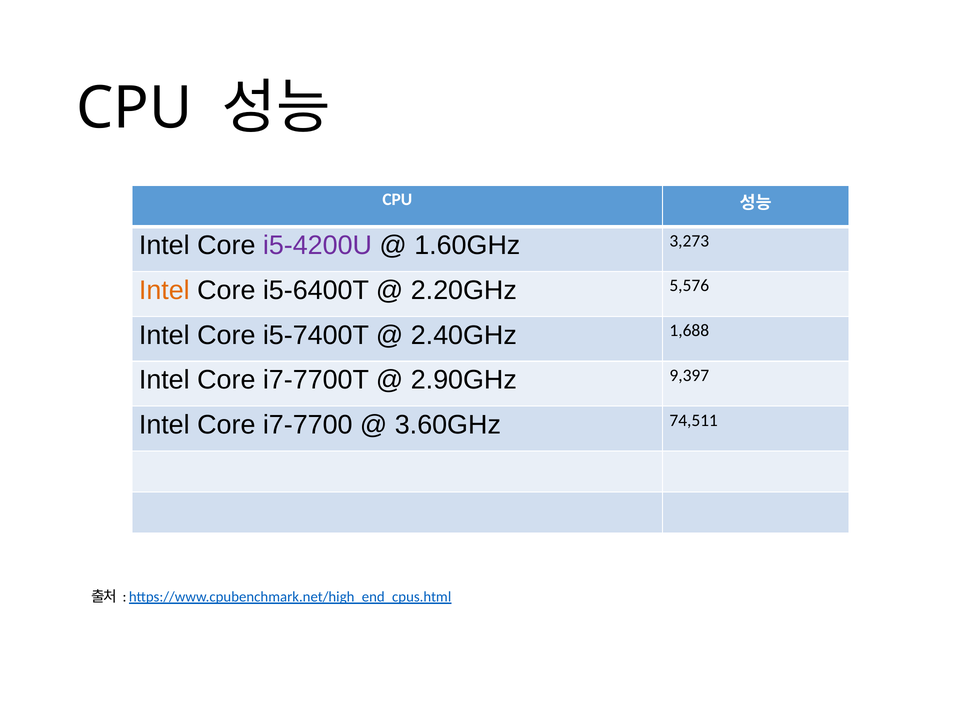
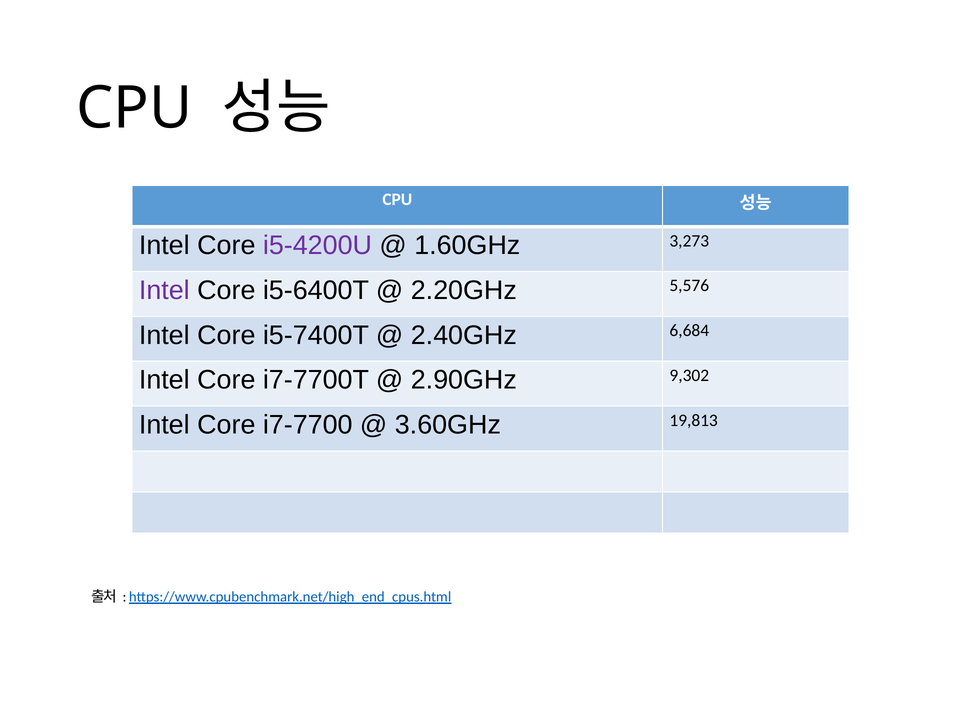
Intel colour: orange -> purple (164, 290)
1,688: 1,688 -> 6,684 (689, 331)
9,397: 9,397 -> 9,302 (689, 376)
74,511: 74,511 -> 19,813 (694, 420)
